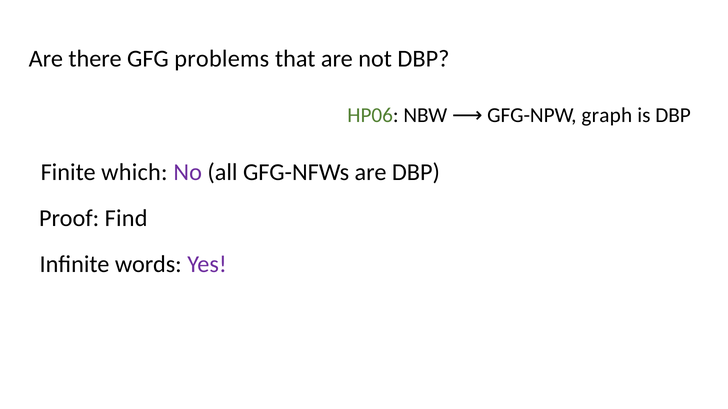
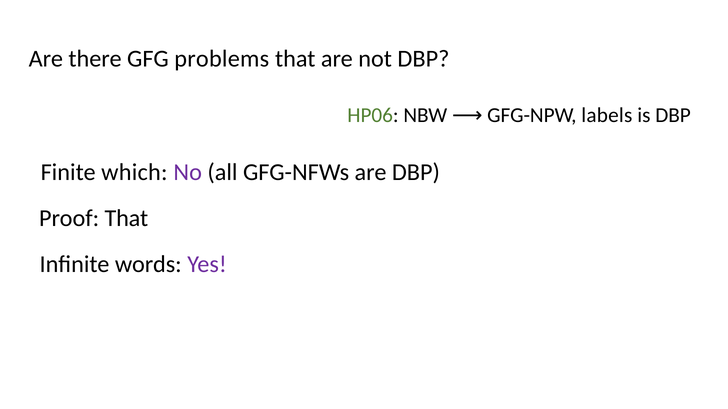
graph: graph -> labels (607, 115)
Proof Find: Find -> That (126, 218)
